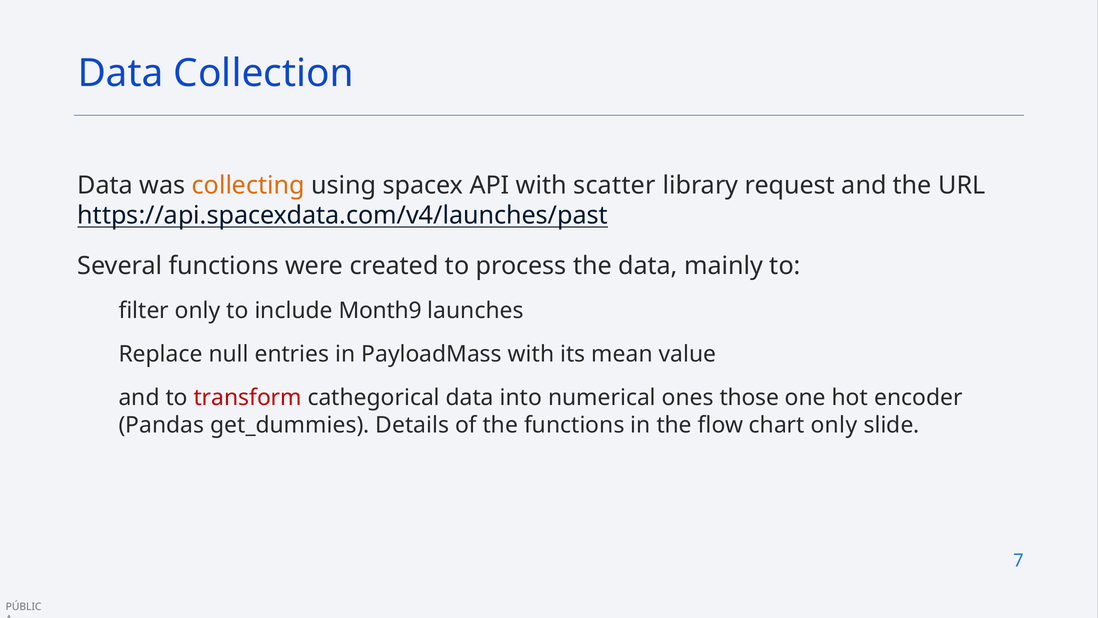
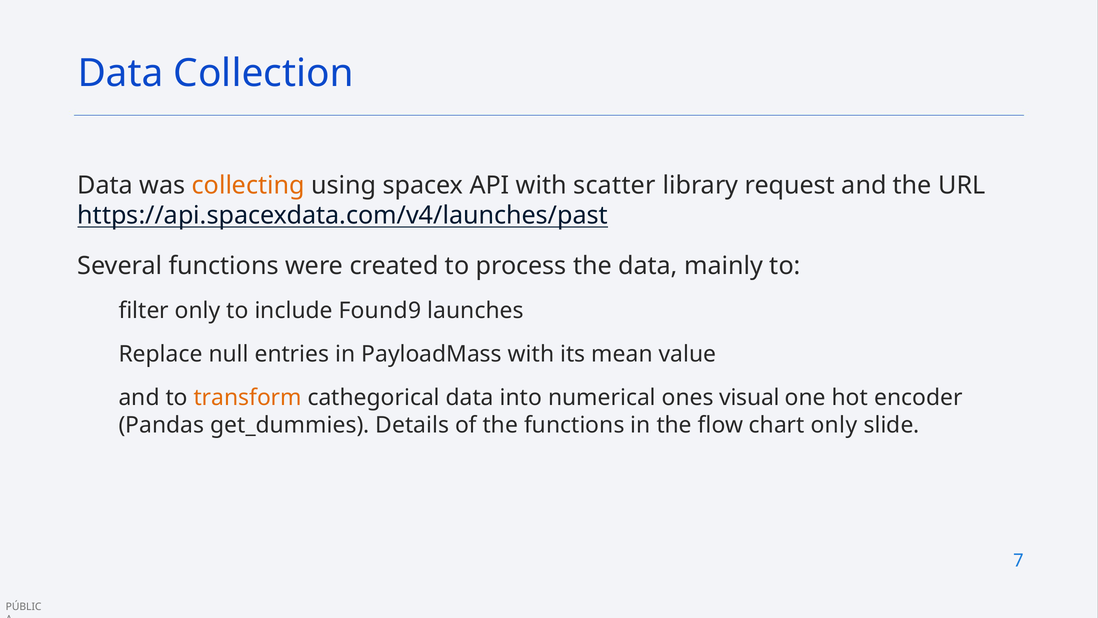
Month9: Month9 -> Found9 (380, 310)
transform colour: red -> orange (248, 397)
those: those -> visual (749, 397)
